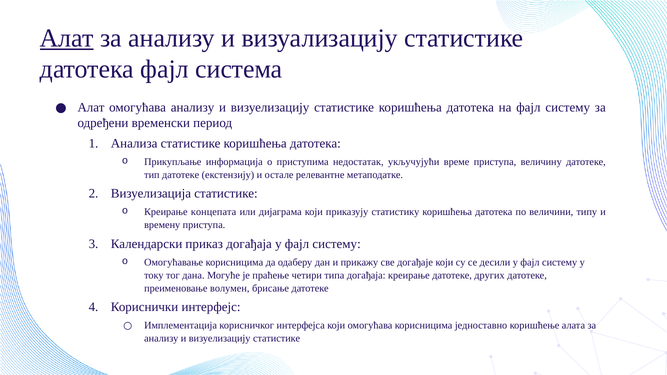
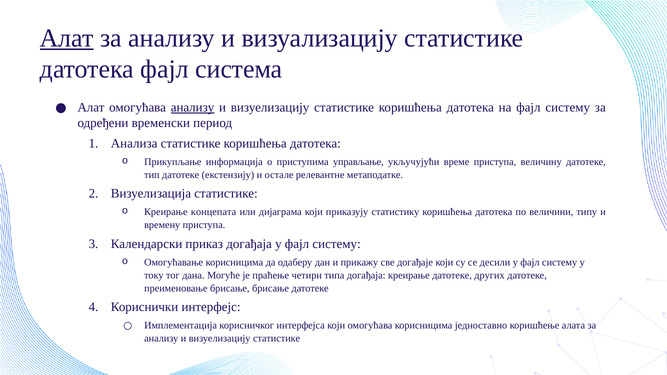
анализу underline: none -> present (193, 108)
недостатак: недостатак -> управљање (358, 162)
преименовање волумен: волумен -> брисање (230, 288)
